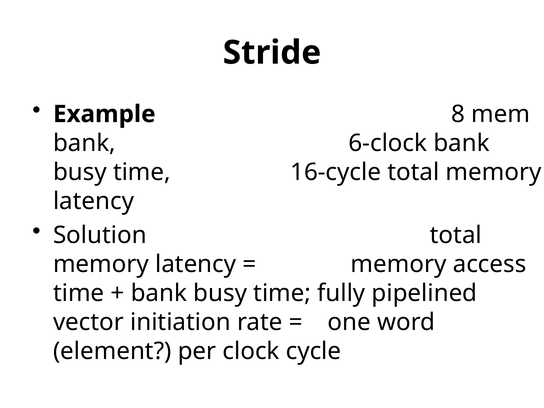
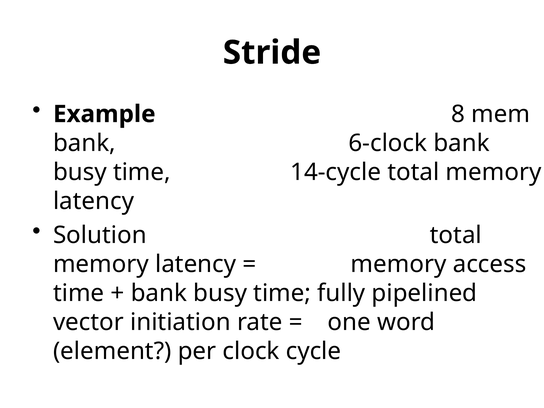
16-cycle: 16-cycle -> 14-cycle (336, 172)
